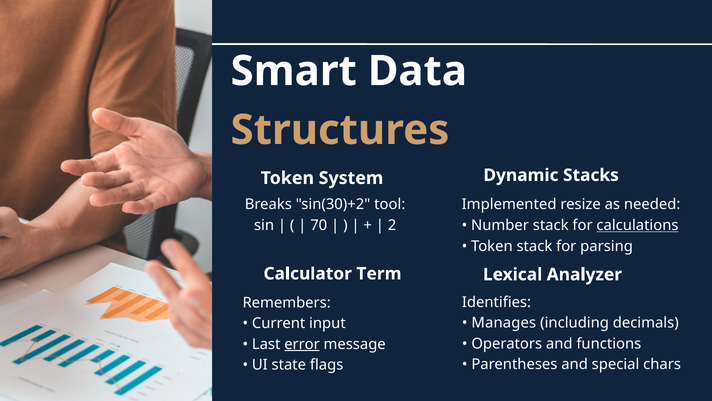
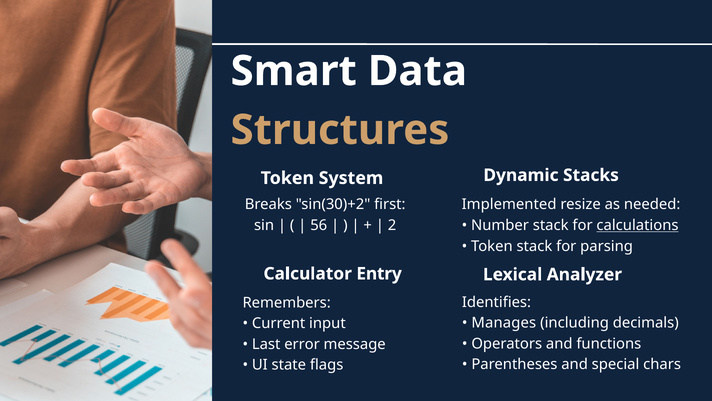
tool: tool -> first (390, 204)
70: 70 -> 56 (319, 225)
Term: Term -> Entry (379, 273)
error underline: present -> none (302, 344)
